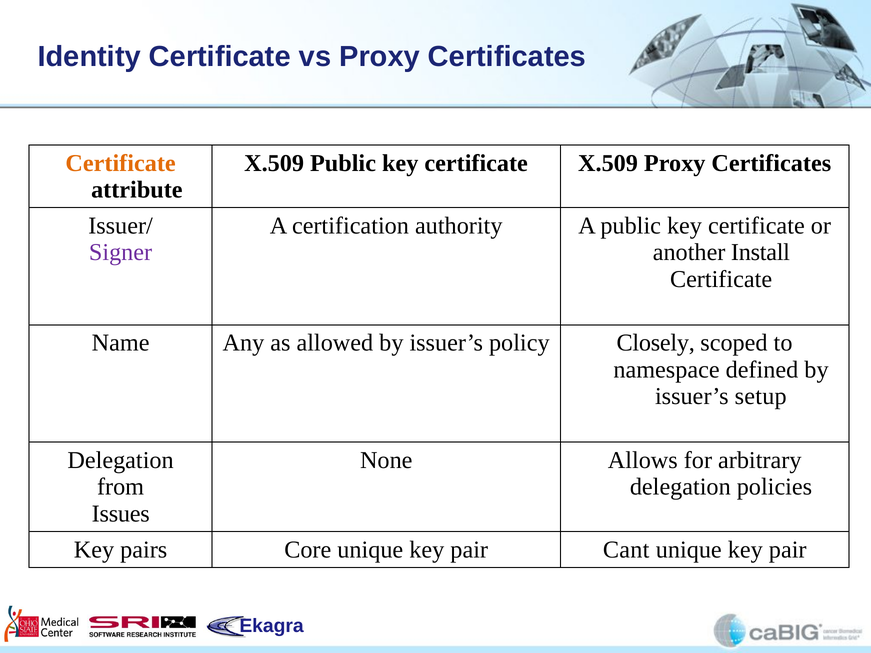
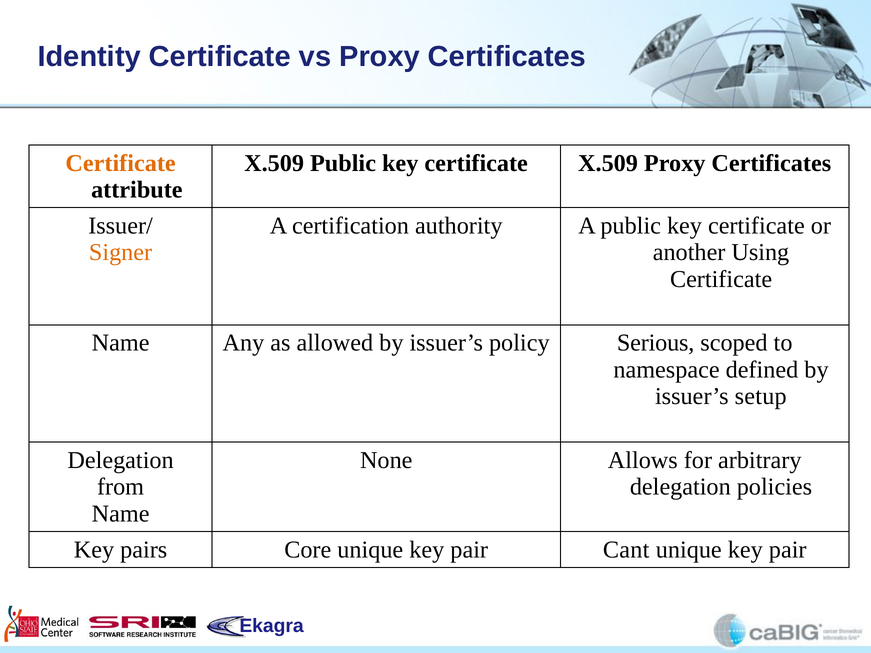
Signer colour: purple -> orange (121, 252)
Install: Install -> Using (760, 252)
Closely: Closely -> Serious (656, 343)
Issues: Issues -> Name (121, 514)
